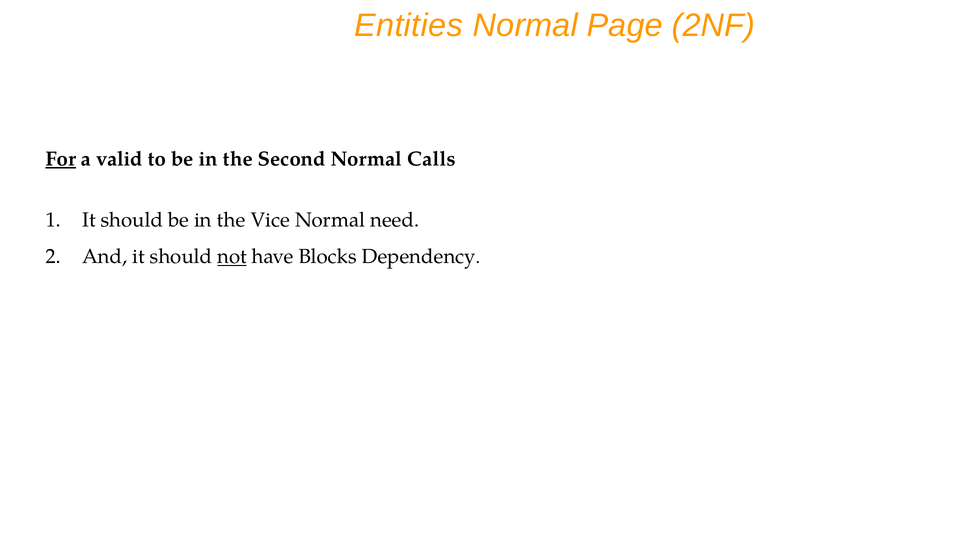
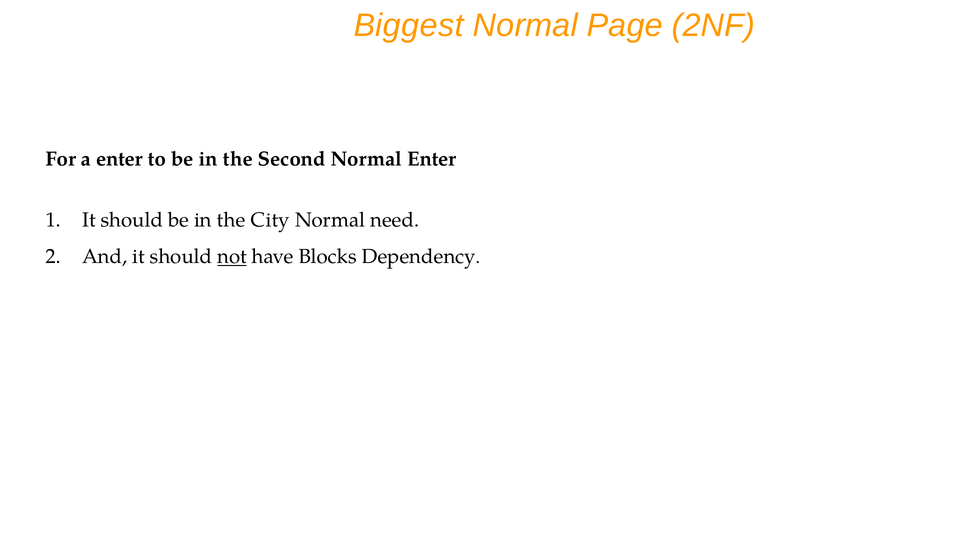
Entities: Entities -> Biggest (409, 25)
For underline: present -> none (61, 159)
a valid: valid -> enter (120, 159)
Normal Calls: Calls -> Enter (432, 159)
Vice: Vice -> City (270, 220)
